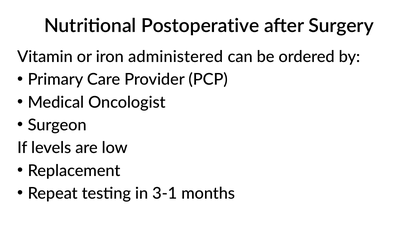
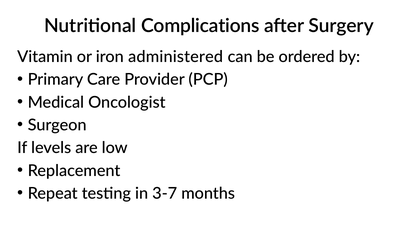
Postoperative: Postoperative -> Complications (200, 26)
3-1: 3-1 -> 3-7 (165, 194)
